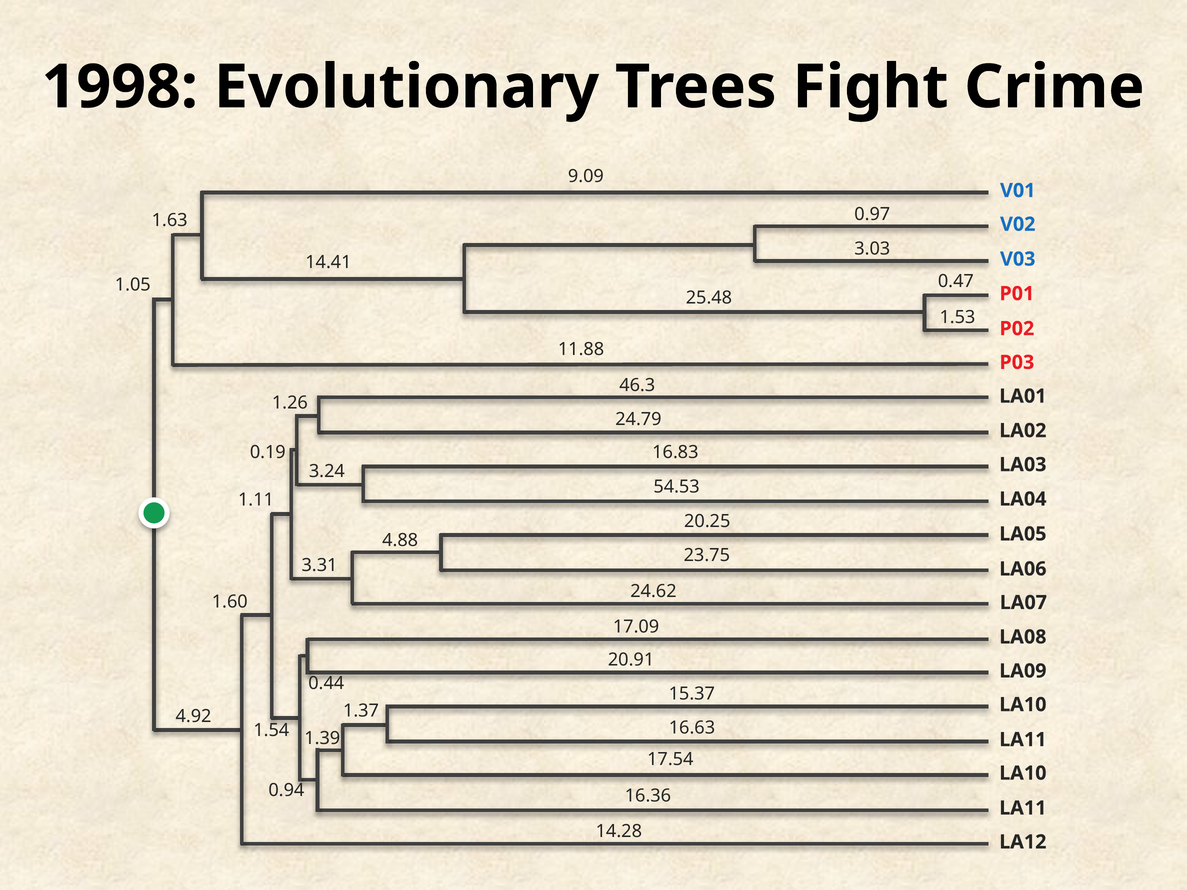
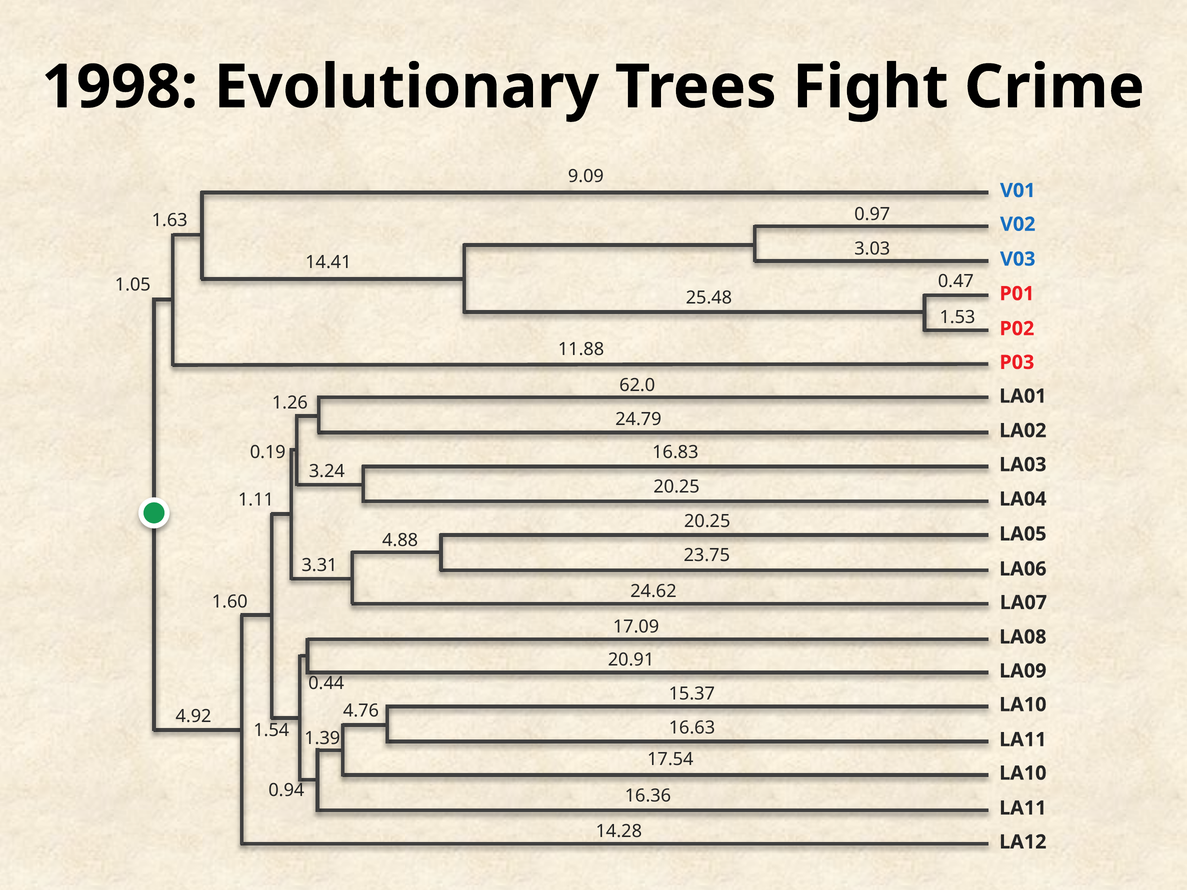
46.3: 46.3 -> 62.0 (637, 385)
54.53: 54.53 -> 20.25 (677, 487)
1.37: 1.37 -> 4.76 (361, 711)
